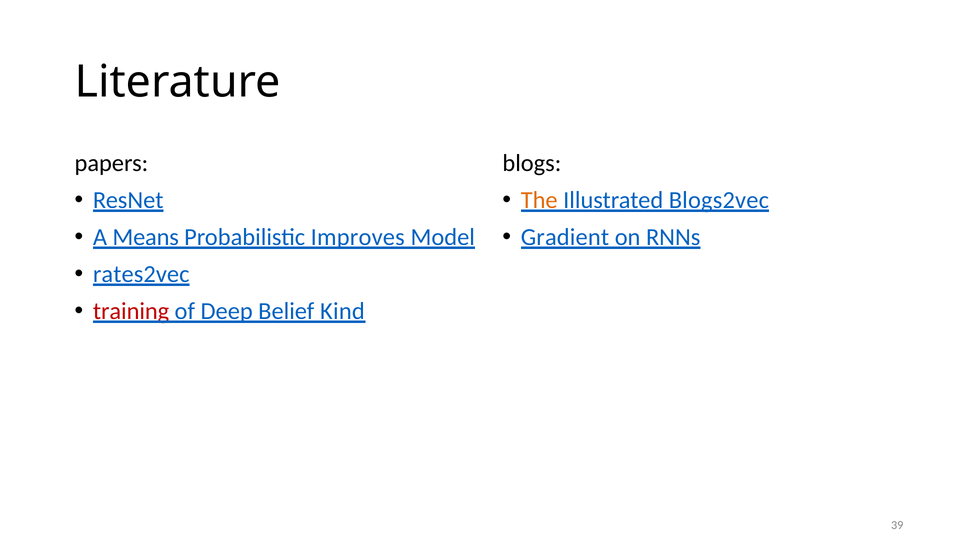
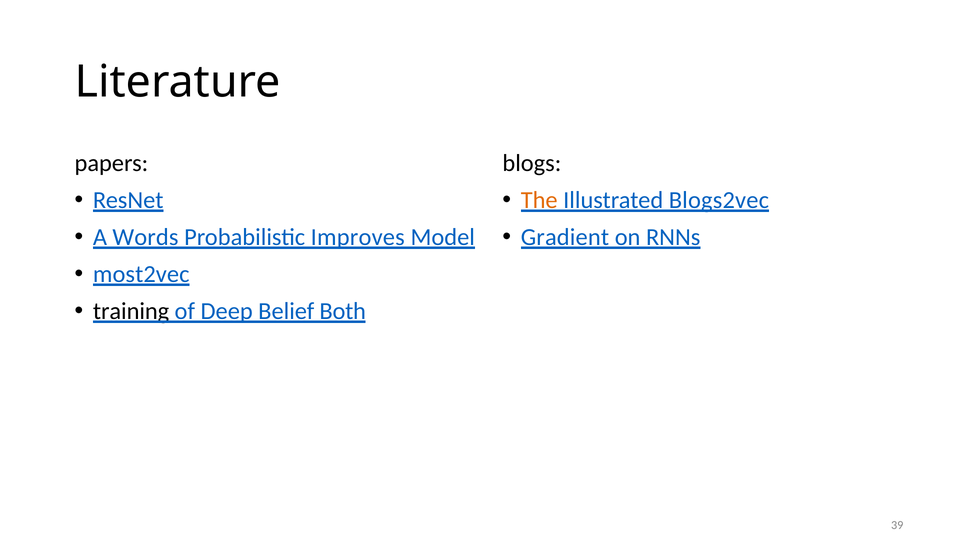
Means: Means -> Words (145, 237)
rates2vec: rates2vec -> most2vec (141, 274)
training colour: red -> black (131, 311)
Kind: Kind -> Both (343, 311)
